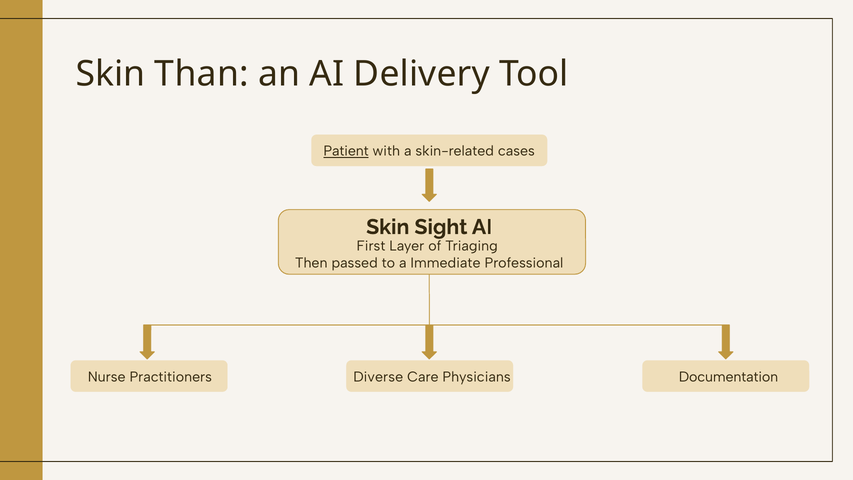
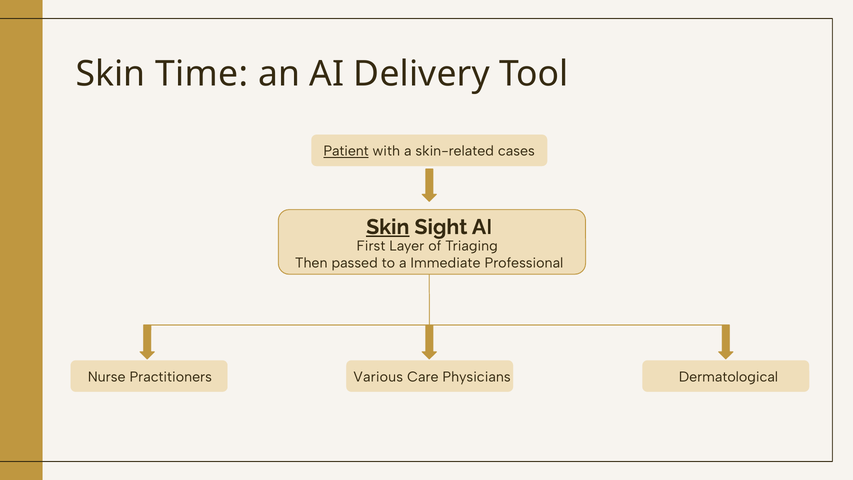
Than: Than -> Time (202, 74)
Skin underline: none -> present (388, 227)
Diverse: Diverse -> Various (378, 377)
Documentation: Documentation -> Dermatological (728, 377)
